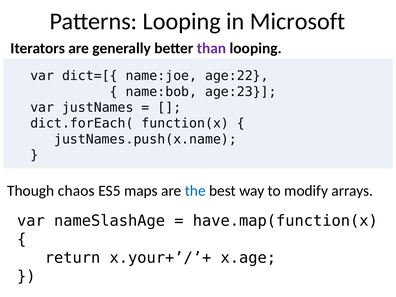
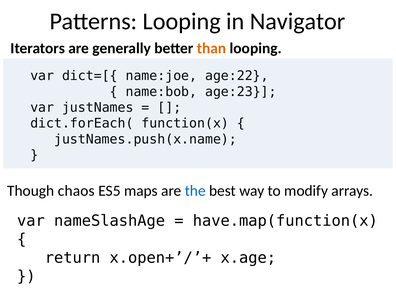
Microsoft: Microsoft -> Navigator (298, 21)
than colour: purple -> orange (211, 48)
x.your+’/’+: x.your+’/’+ -> x.open+’/’+ (160, 258)
